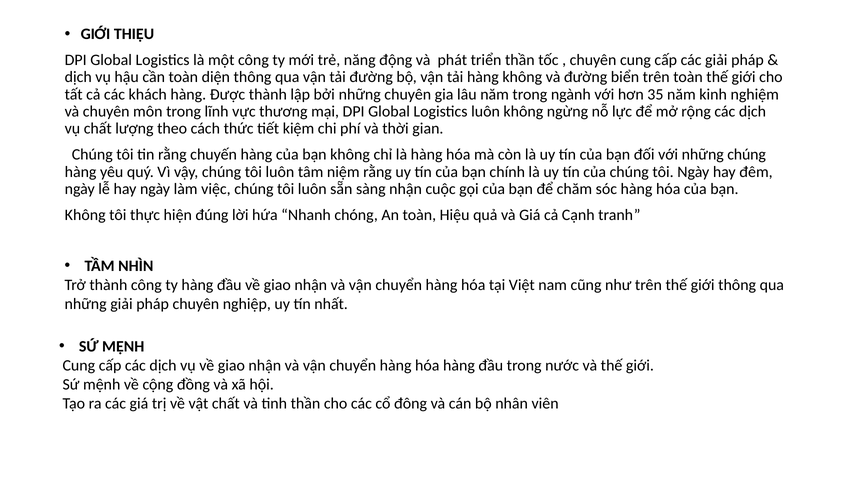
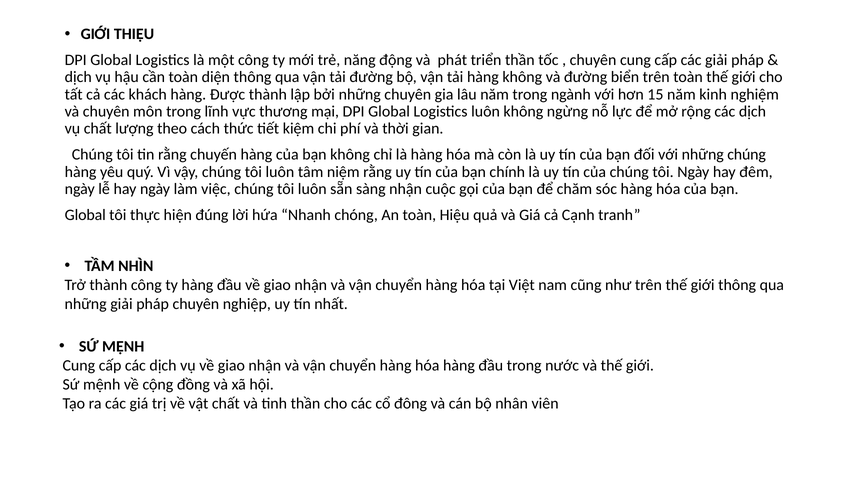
35: 35 -> 15 (655, 94)
Không: Không -> Global (85, 215)
